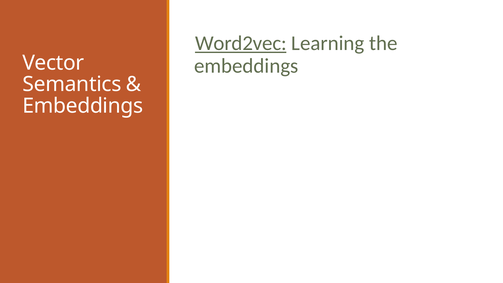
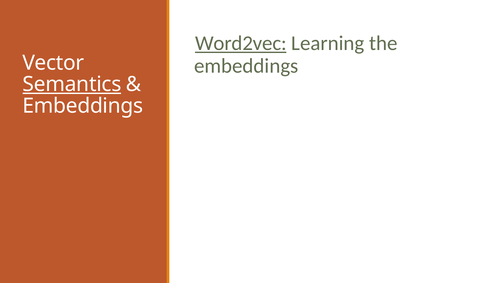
Semantics underline: none -> present (72, 84)
